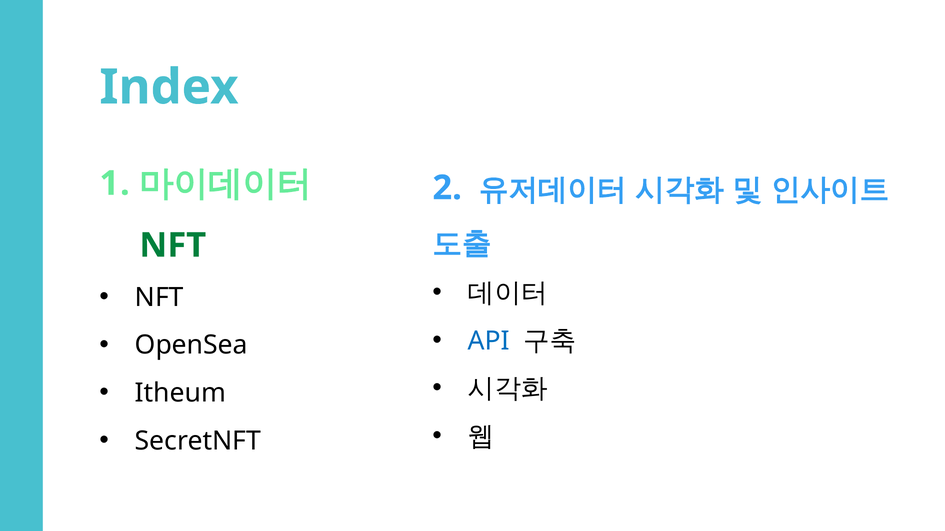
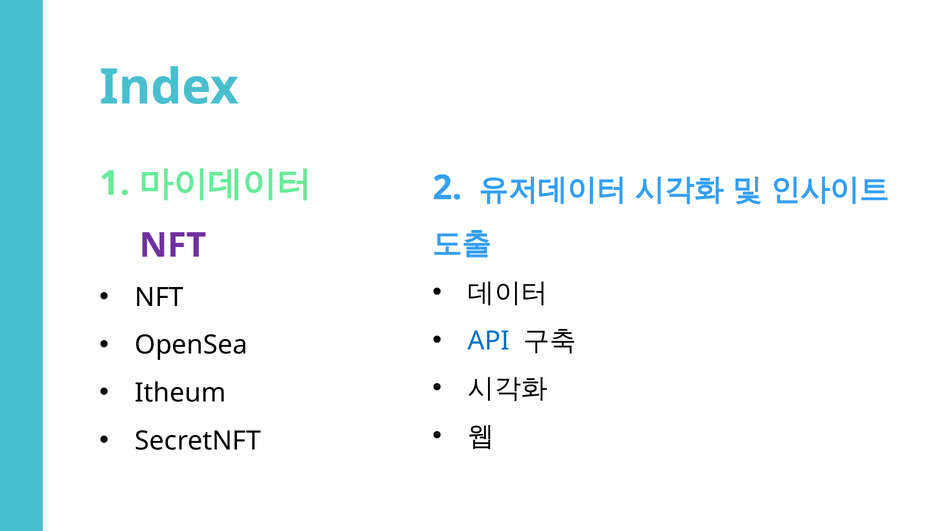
NFT colour: green -> purple (173, 246)
